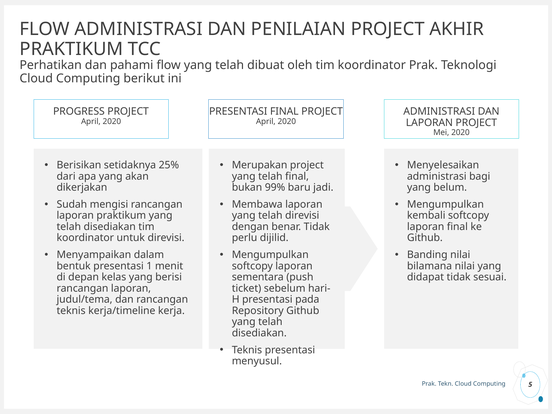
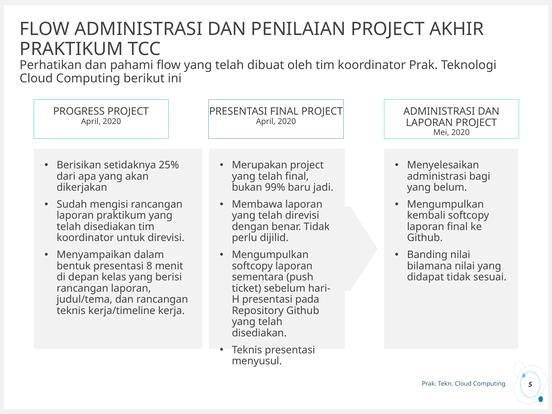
1: 1 -> 8 (149, 266)
